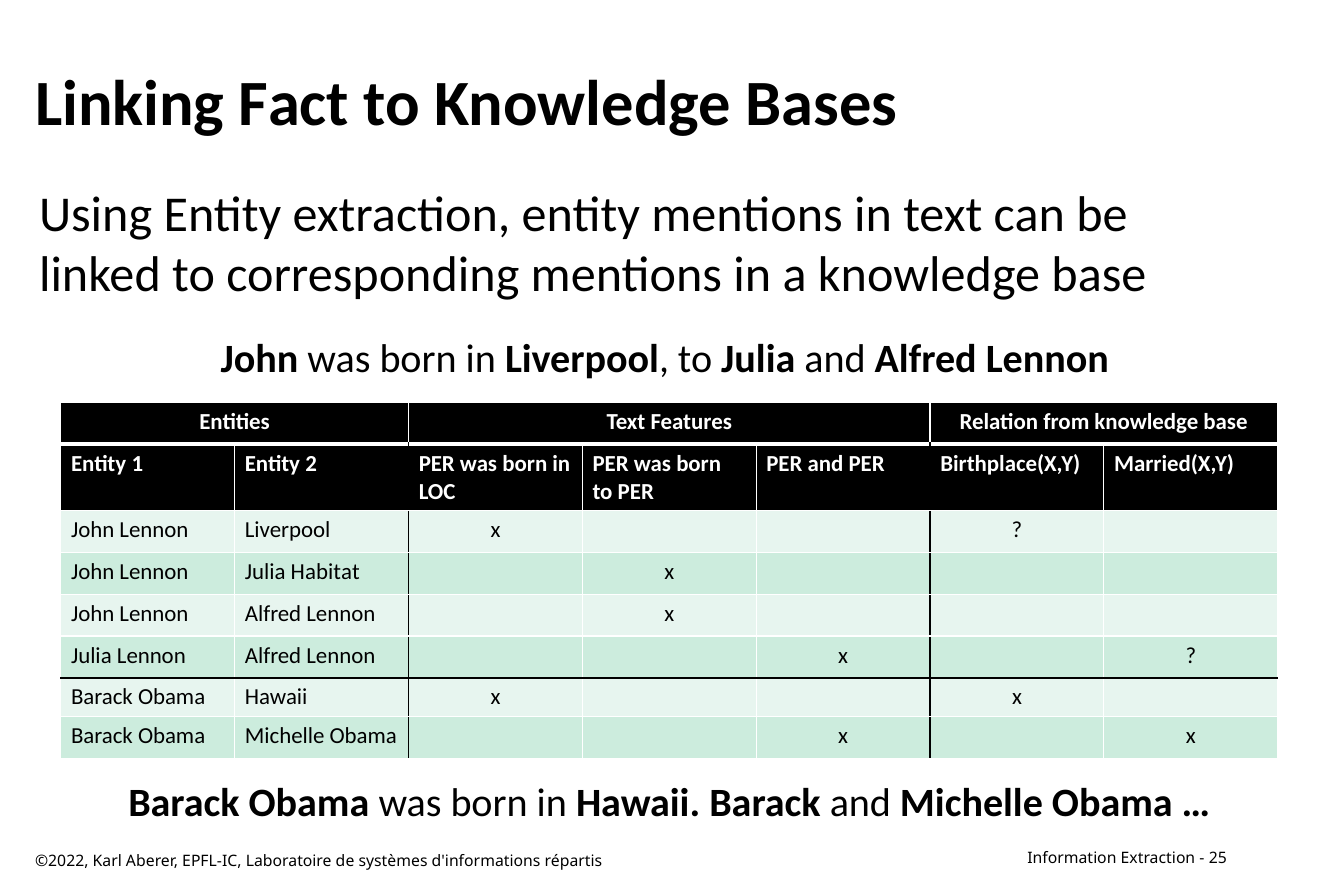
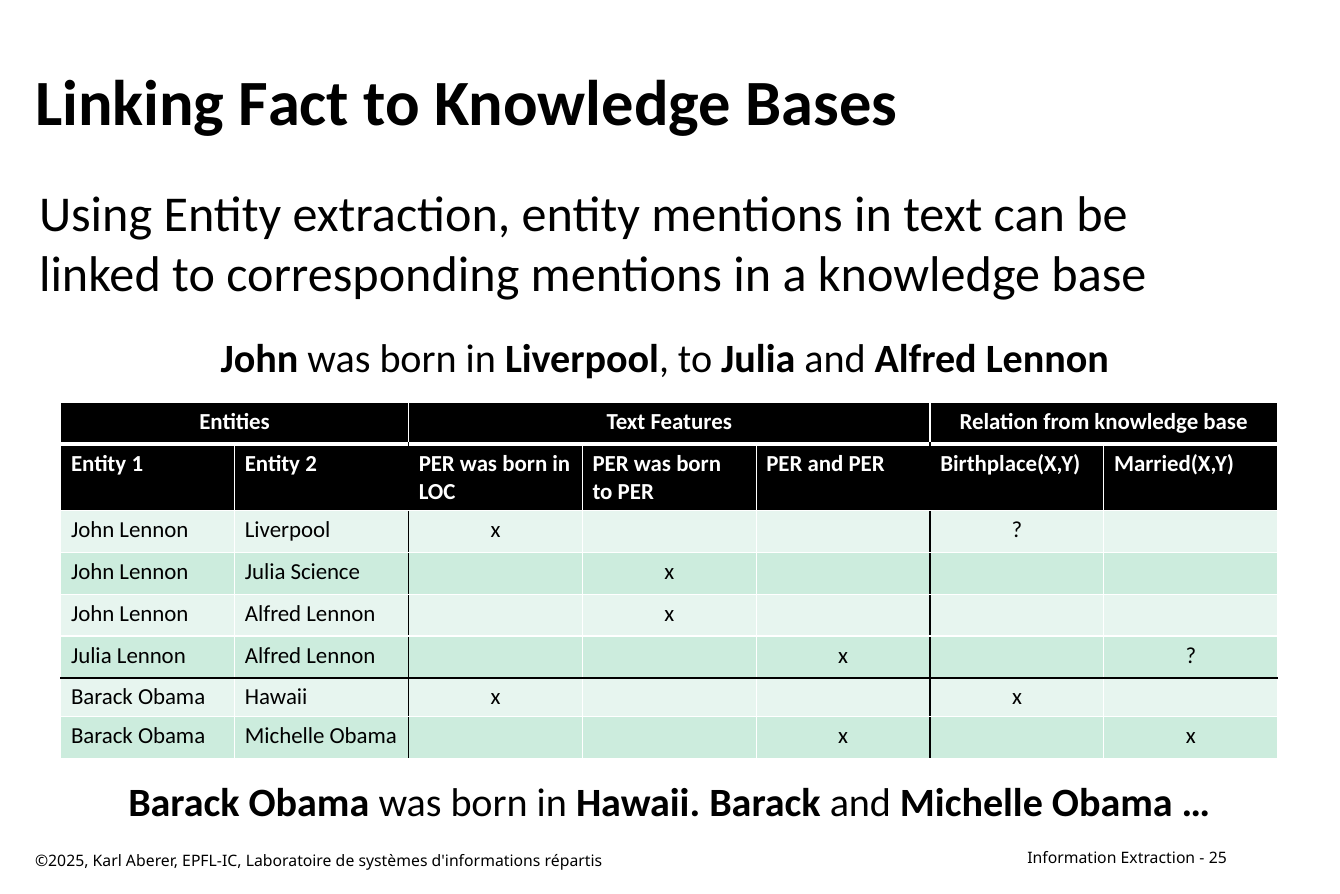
Habitat: Habitat -> Science (325, 572)
©2022: ©2022 -> ©2025 (62, 861)
